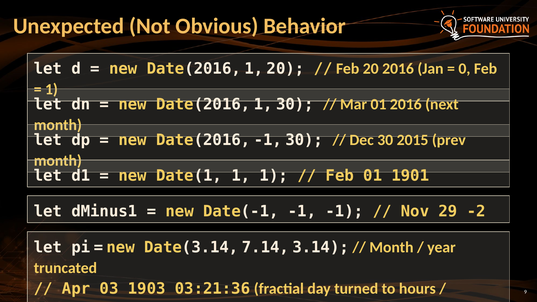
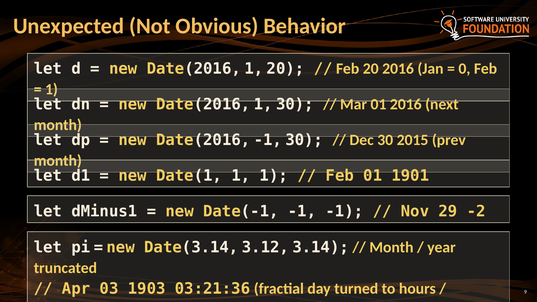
7.14: 7.14 -> 3.12 (265, 247)
